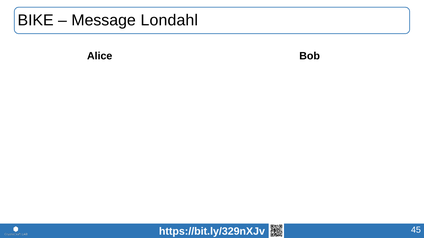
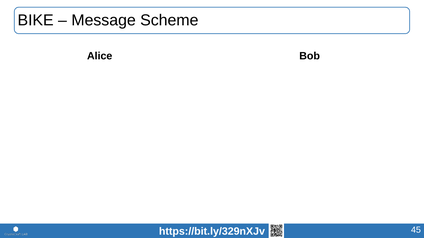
Londahl: Londahl -> Scheme (169, 20)
